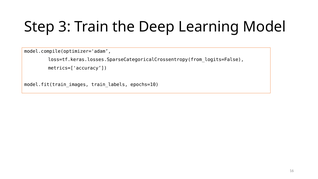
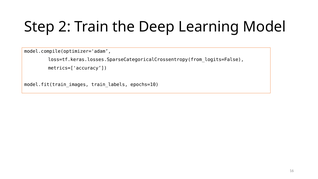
3: 3 -> 2 (65, 27)
